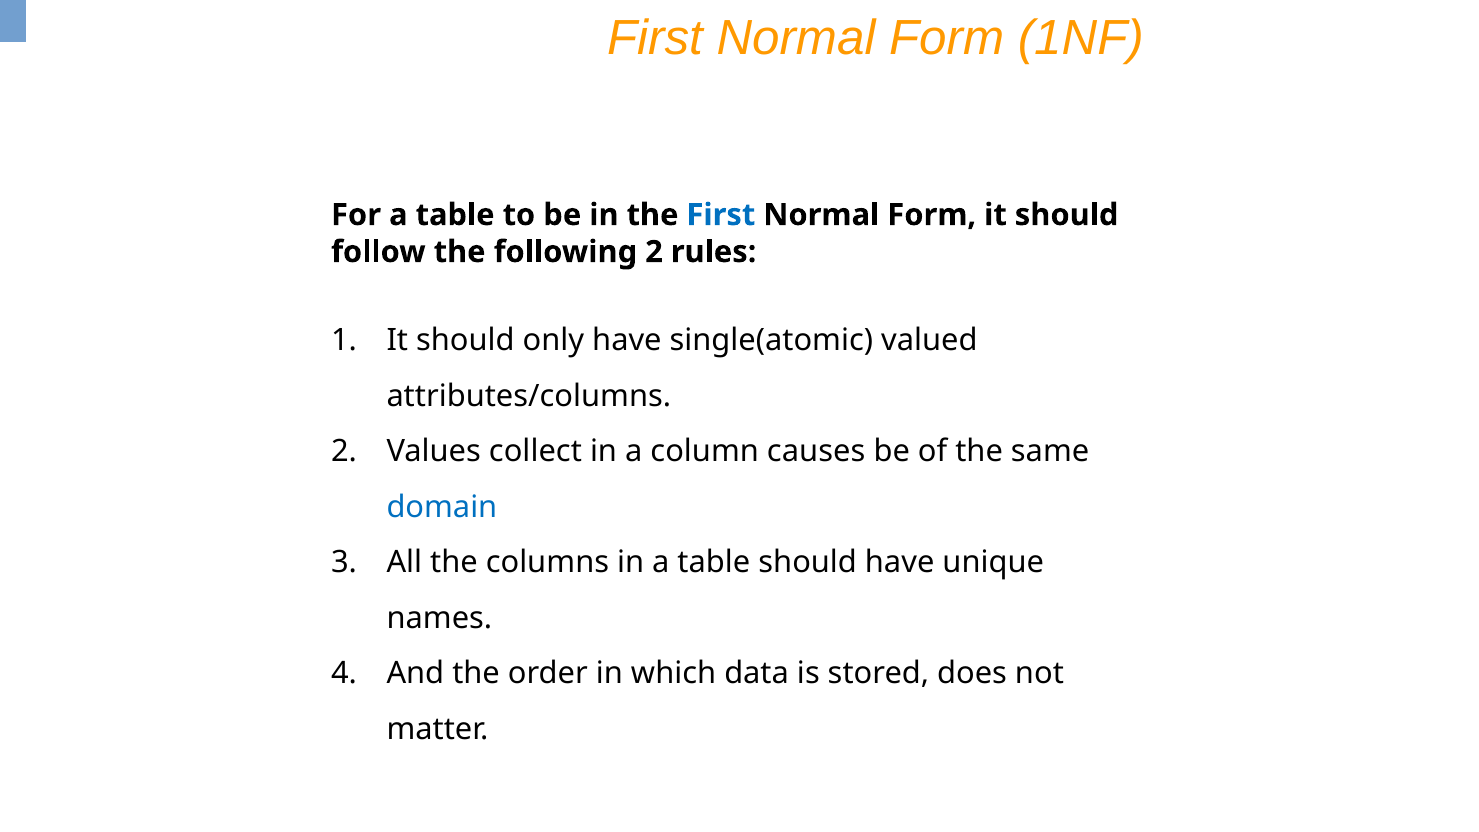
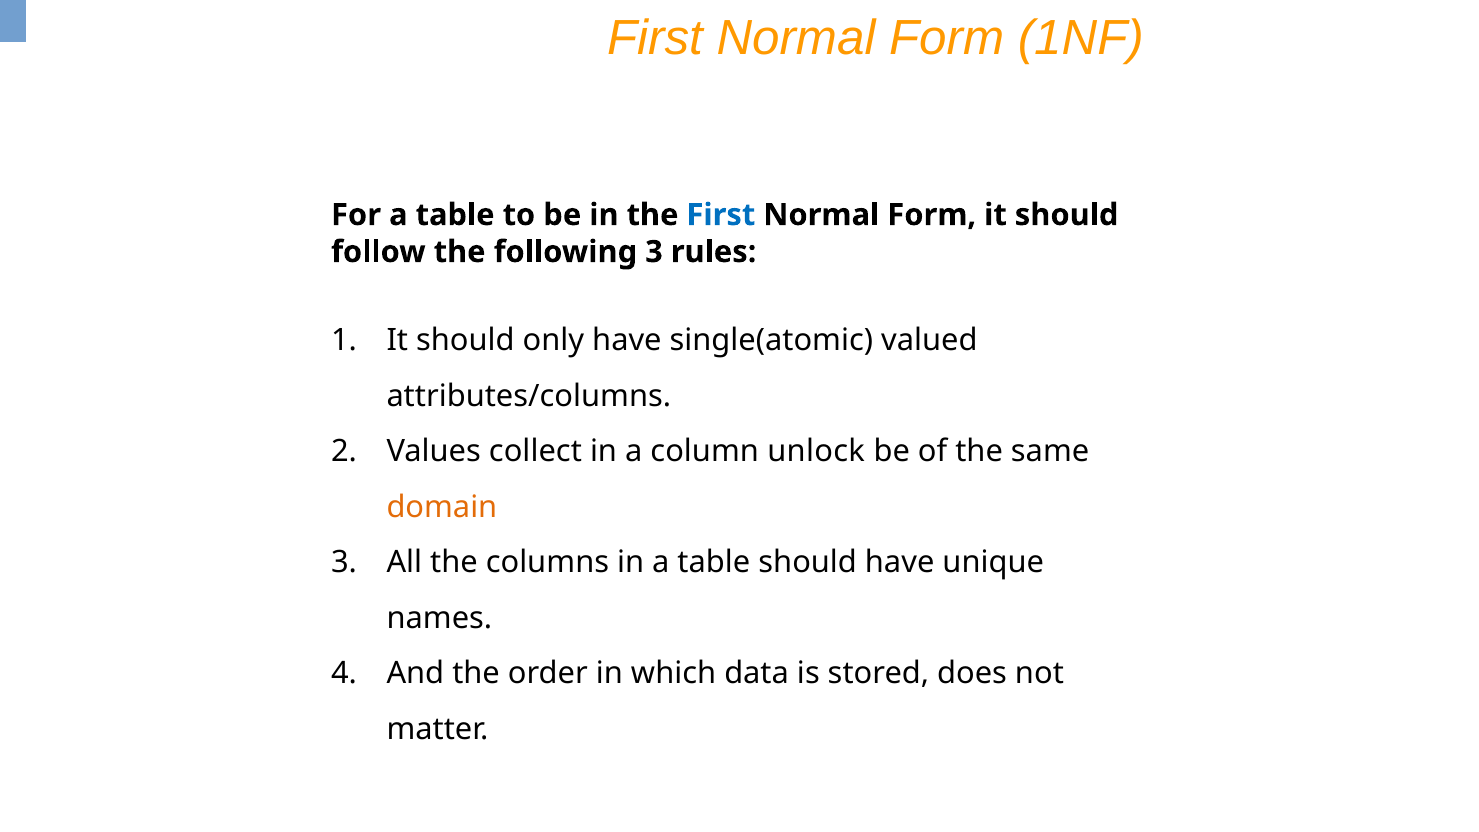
following 2: 2 -> 3 (654, 252)
causes: causes -> unlock (816, 452)
domain colour: blue -> orange (442, 507)
